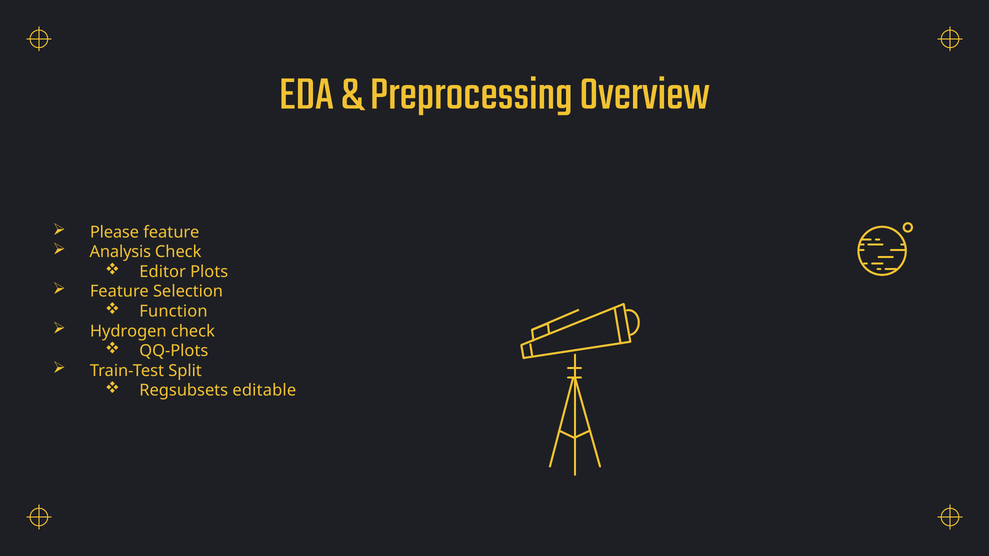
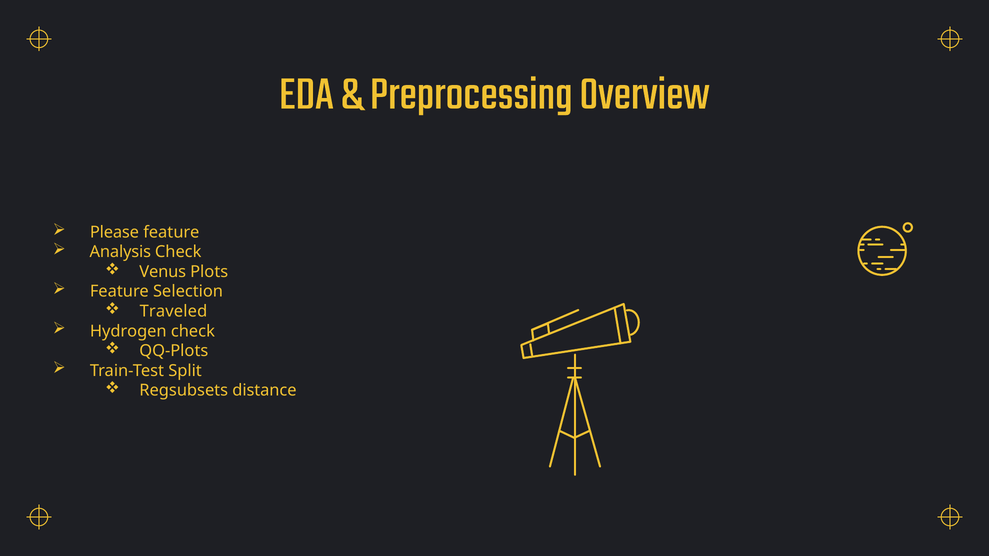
Editor: Editor -> Venus (163, 272)
Function: Function -> Traveled (173, 312)
editable: editable -> distance (264, 391)
